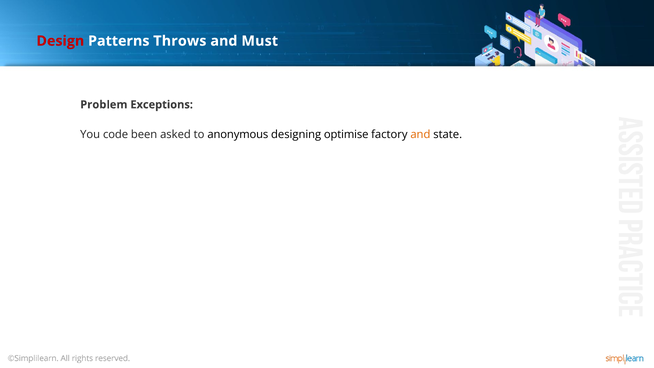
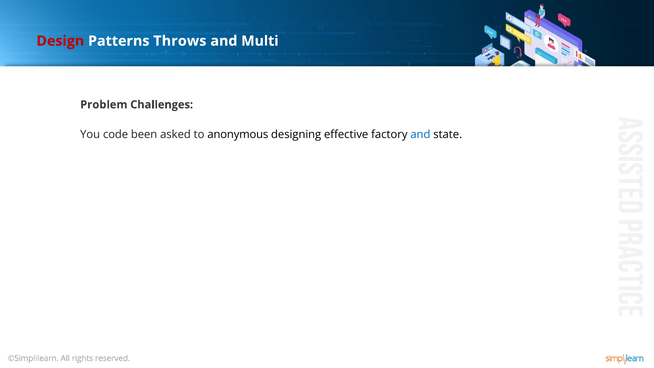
Must: Must -> Multi (260, 41)
Exceptions: Exceptions -> Challenges (162, 105)
optimise: optimise -> effective (346, 135)
and colour: orange -> blue (420, 135)
